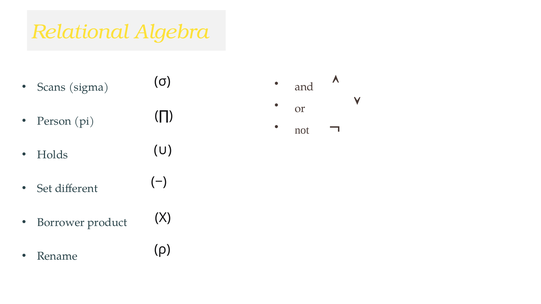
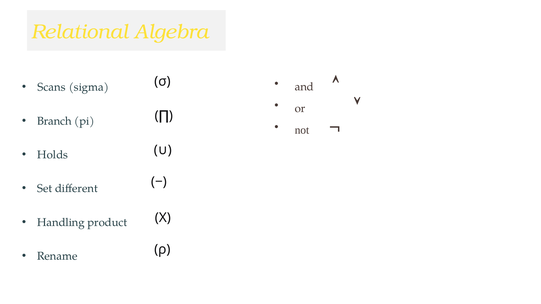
Person: Person -> Branch (54, 121)
Borrower: Borrower -> Handling (61, 223)
